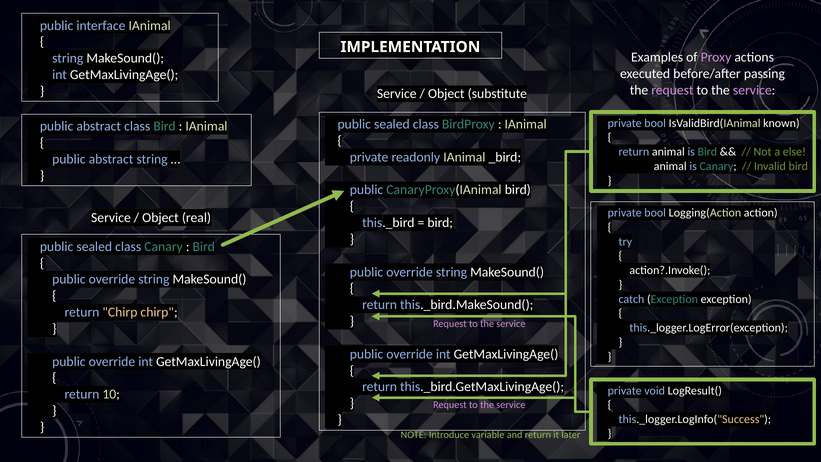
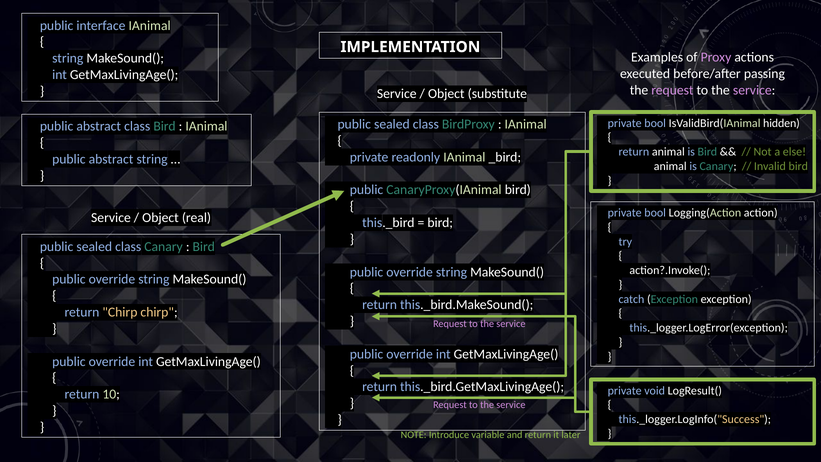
known: known -> hidden (781, 123)
